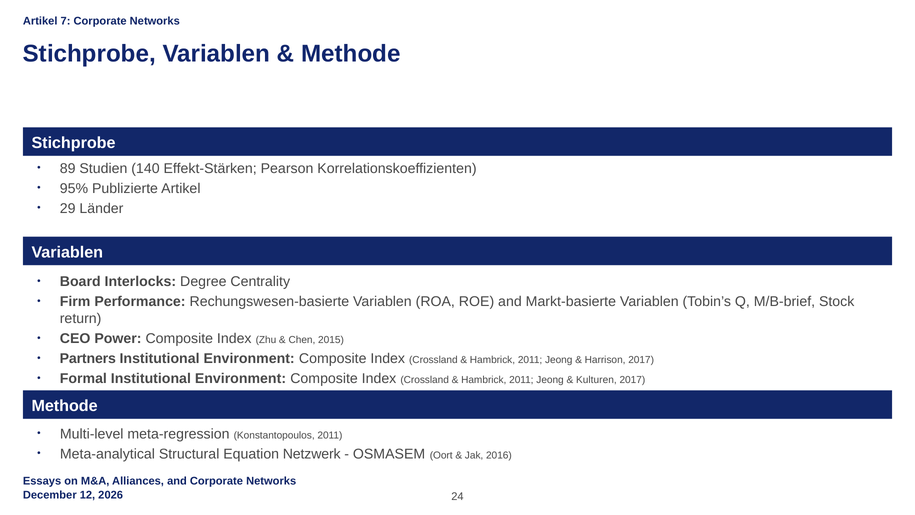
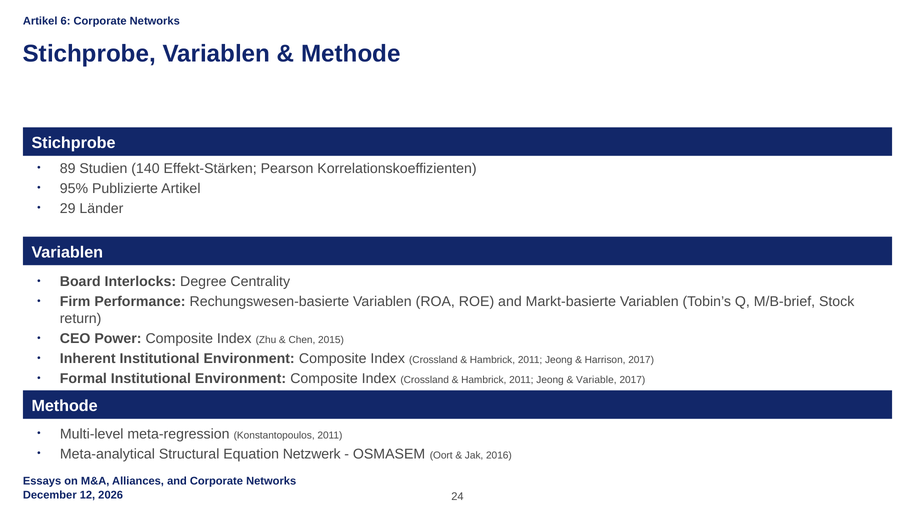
7: 7 -> 6 (65, 21)
Partners: Partners -> Inherent (88, 359)
Kulturen: Kulturen -> Variable (596, 380)
